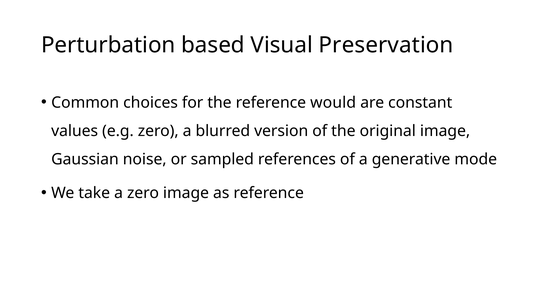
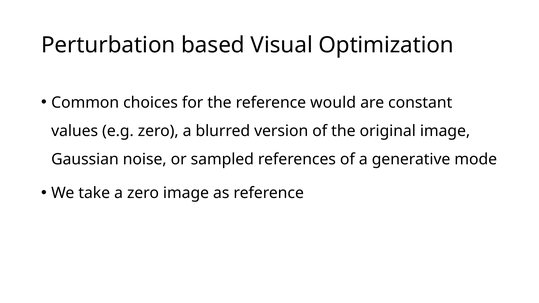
Preservation: Preservation -> Optimization (386, 45)
